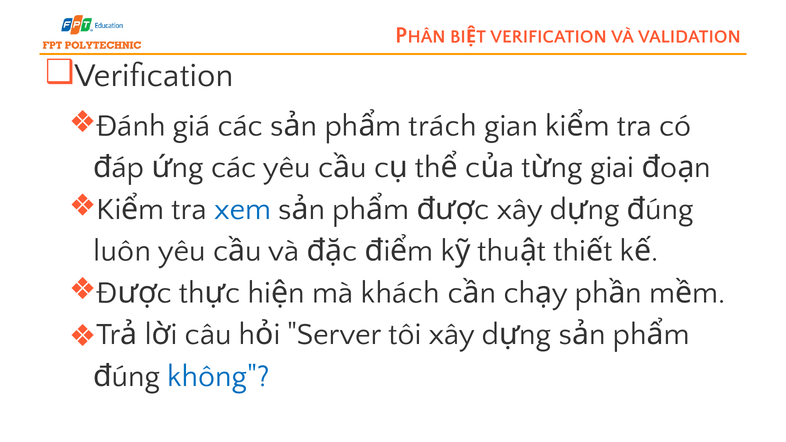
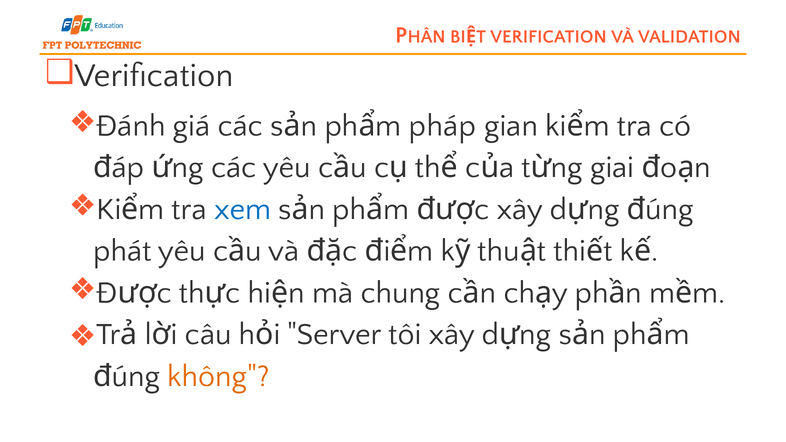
trách: trách -> pháp (442, 126)
luôn: luôn -> phát (122, 251)
khách: khách -> chung (400, 293)
không colour: blue -> orange (219, 376)
